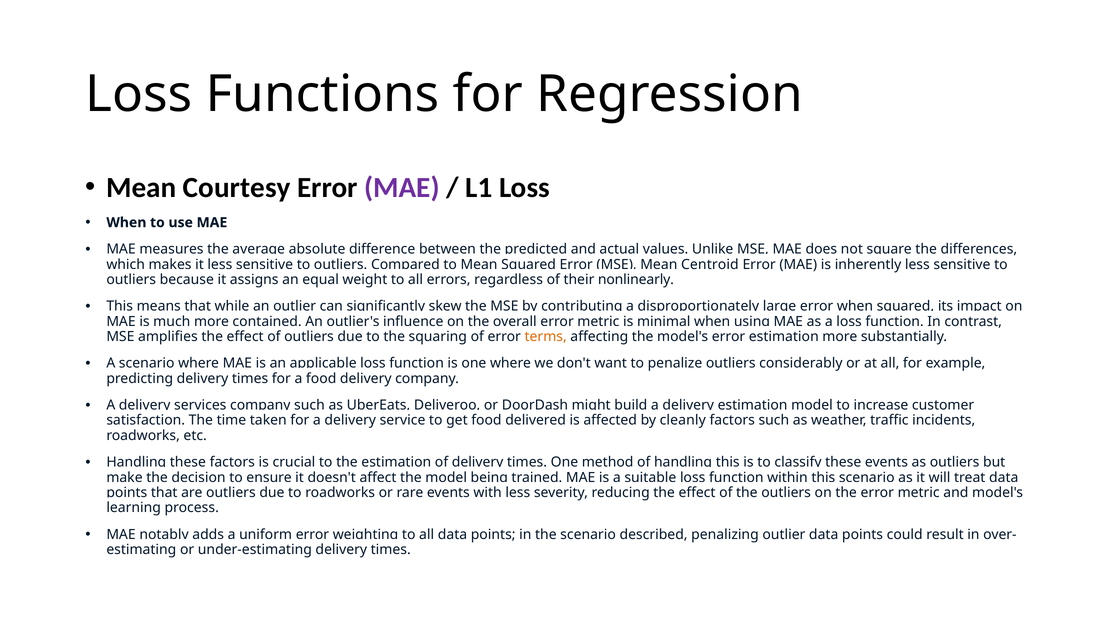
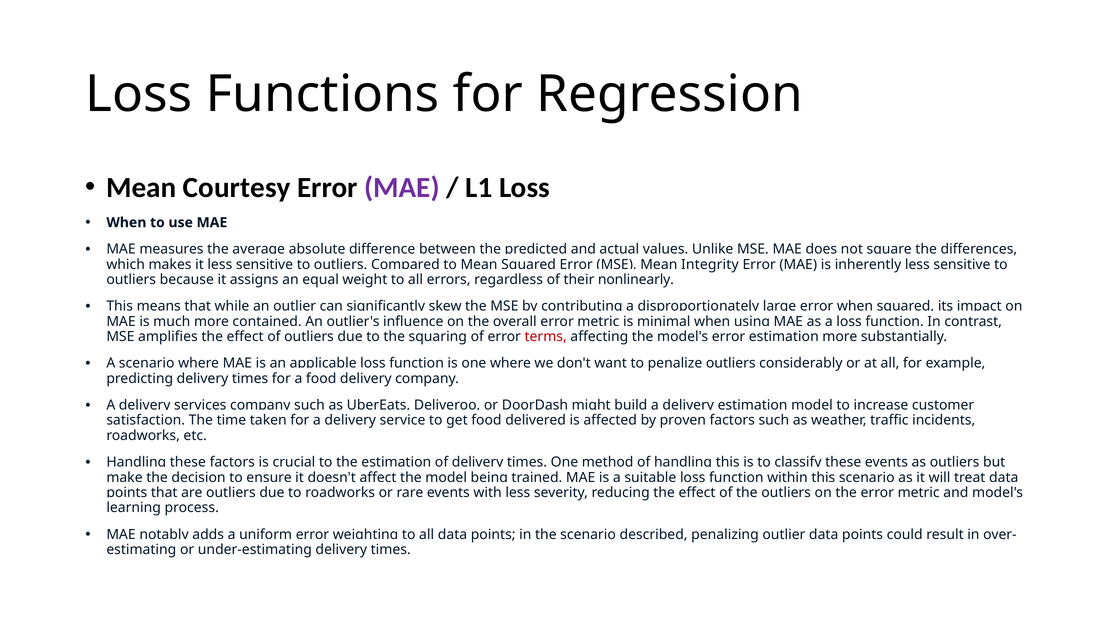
Centroid: Centroid -> Integrity (710, 264)
terms colour: orange -> red (546, 337)
cleanly: cleanly -> proven (683, 420)
